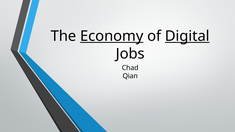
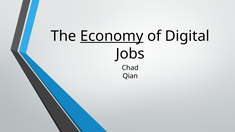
Digital underline: present -> none (187, 36)
